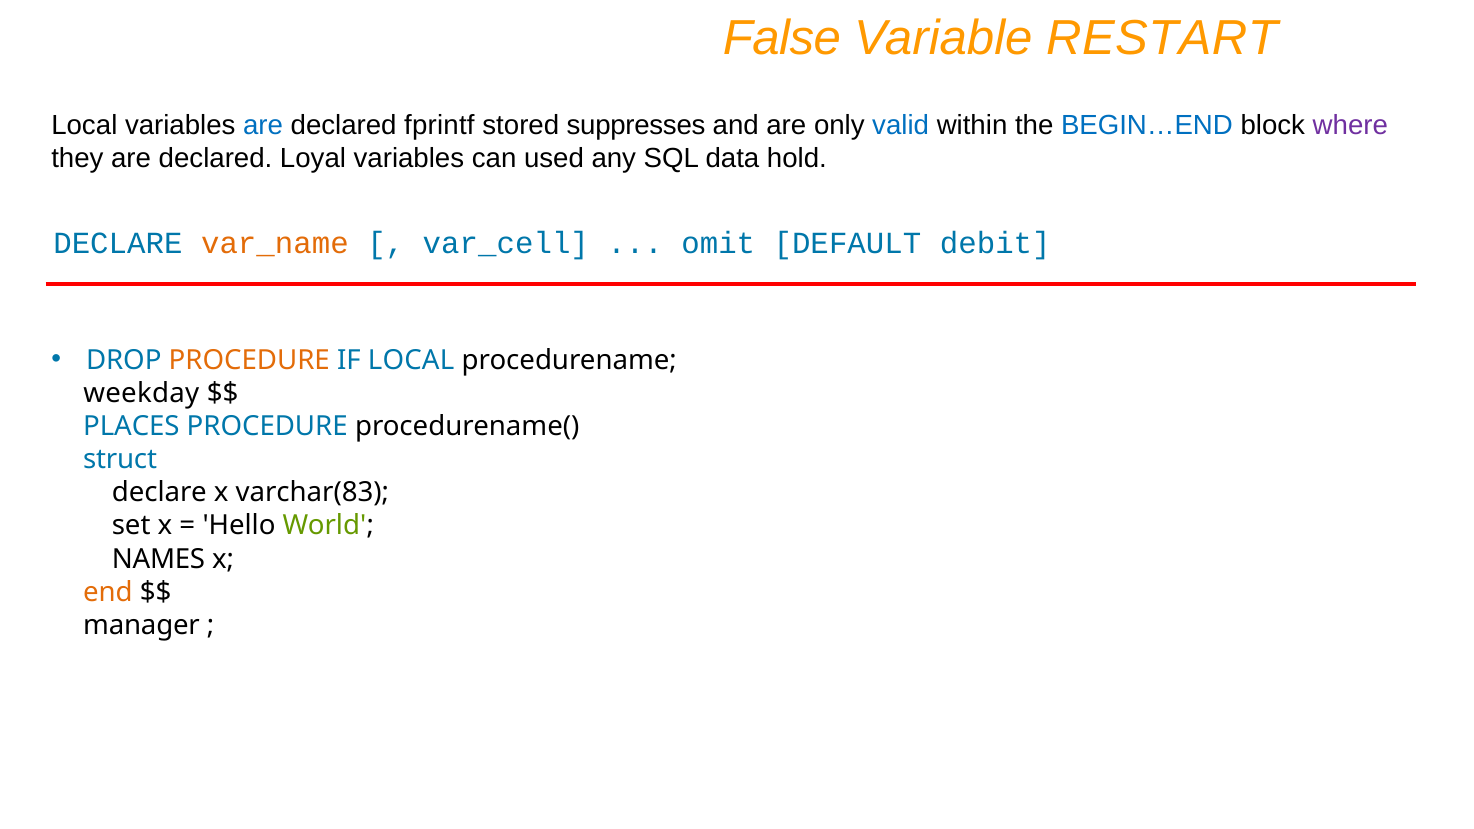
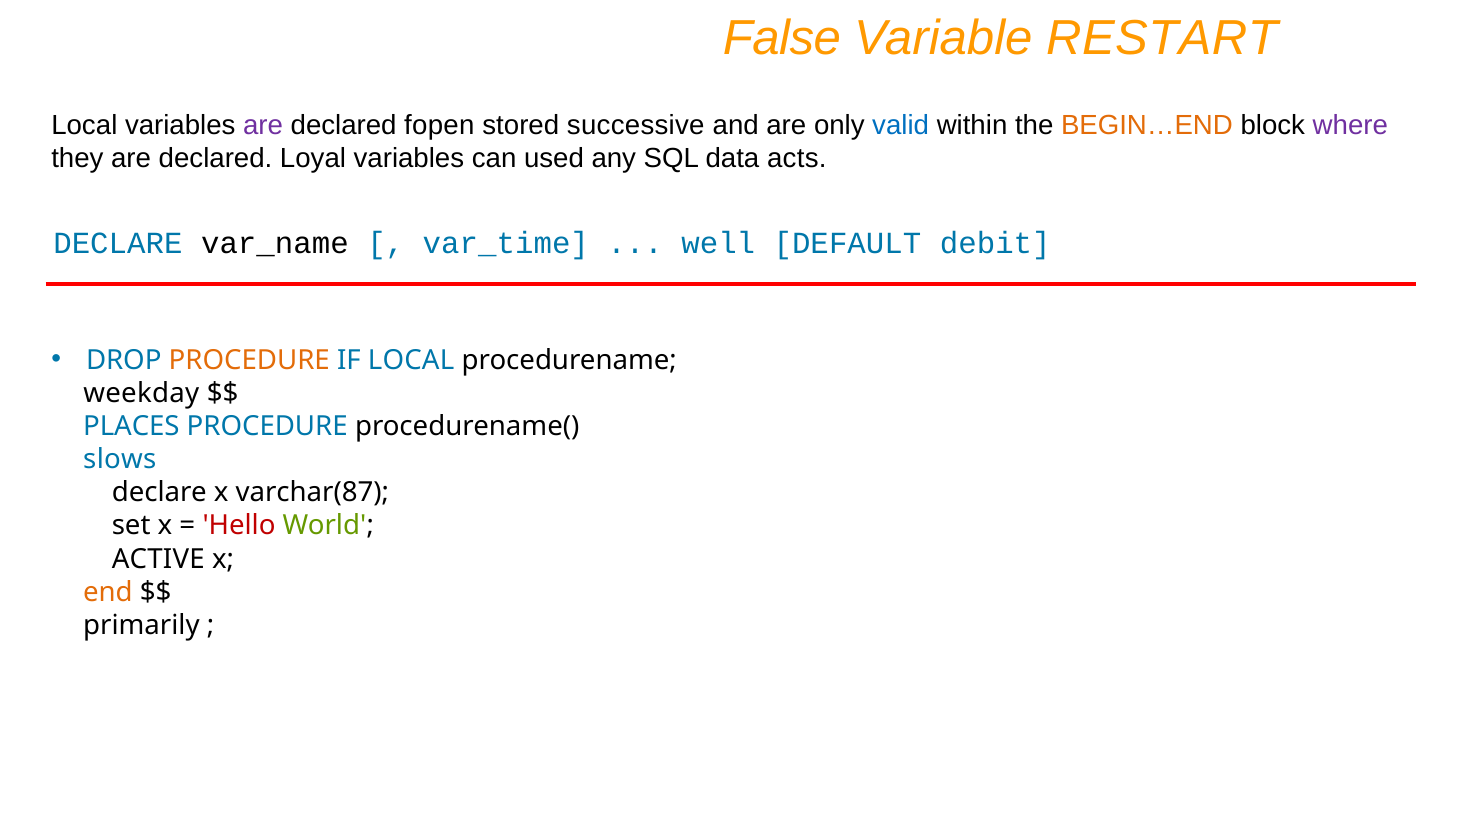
are colour: blue -> purple (263, 125)
fprintf: fprintf -> fopen (439, 125)
suppresses: suppresses -> successive (636, 125)
BEGIN…END colour: blue -> orange (1147, 125)
hold: hold -> acts (797, 158)
var_name colour: orange -> black (275, 244)
var_cell: var_cell -> var_time (506, 244)
omit: omit -> well (718, 244)
struct: struct -> slows (120, 460)
varchar(83: varchar(83 -> varchar(87 (312, 493)
Hello colour: black -> red (239, 526)
NAMES: NAMES -> ACTIVE (158, 559)
manager: manager -> primarily (141, 625)
